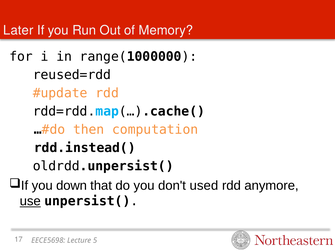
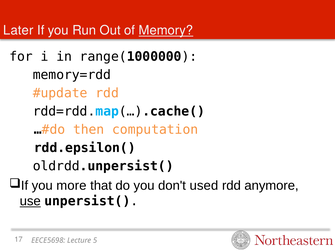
Memory underline: none -> present (166, 30)
reused=rdd: reused=rdd -> memory=rdd (72, 75)
rdd.instead(: rdd.instead( -> rdd.epsilon( (85, 148)
down: down -> more (71, 186)
